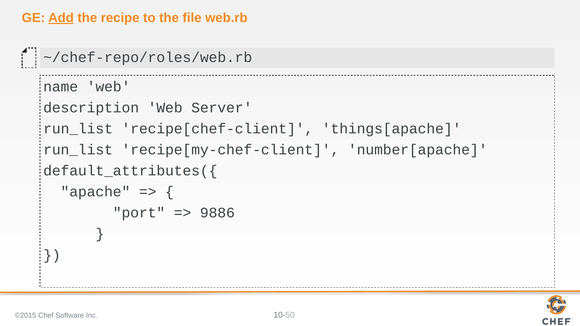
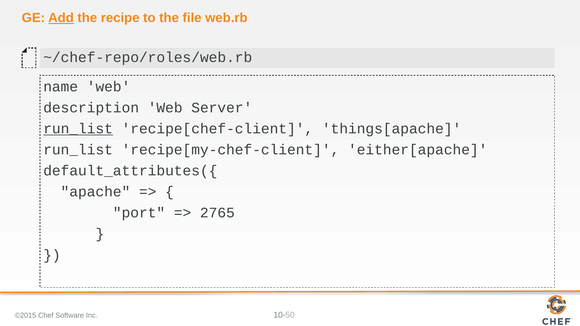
run_list underline: none -> present (78, 129)
number[apache: number[apache -> either[apache (418, 150)
9886: 9886 -> 2765 (217, 213)
